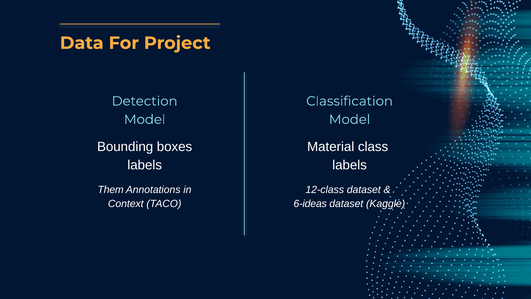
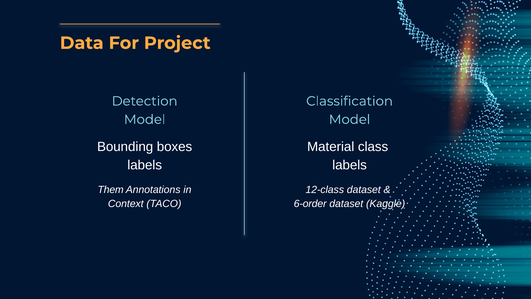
6-ideas: 6-ideas -> 6-order (310, 204)
